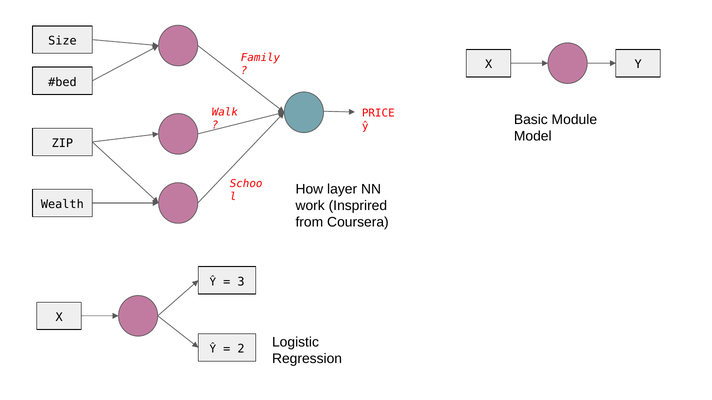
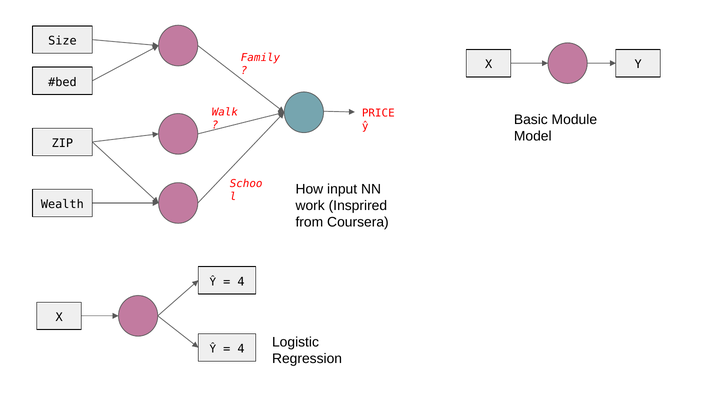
layer: layer -> input (342, 189)
3: 3 -> 4 (241, 282)
2: 2 -> 4 (241, 349)
